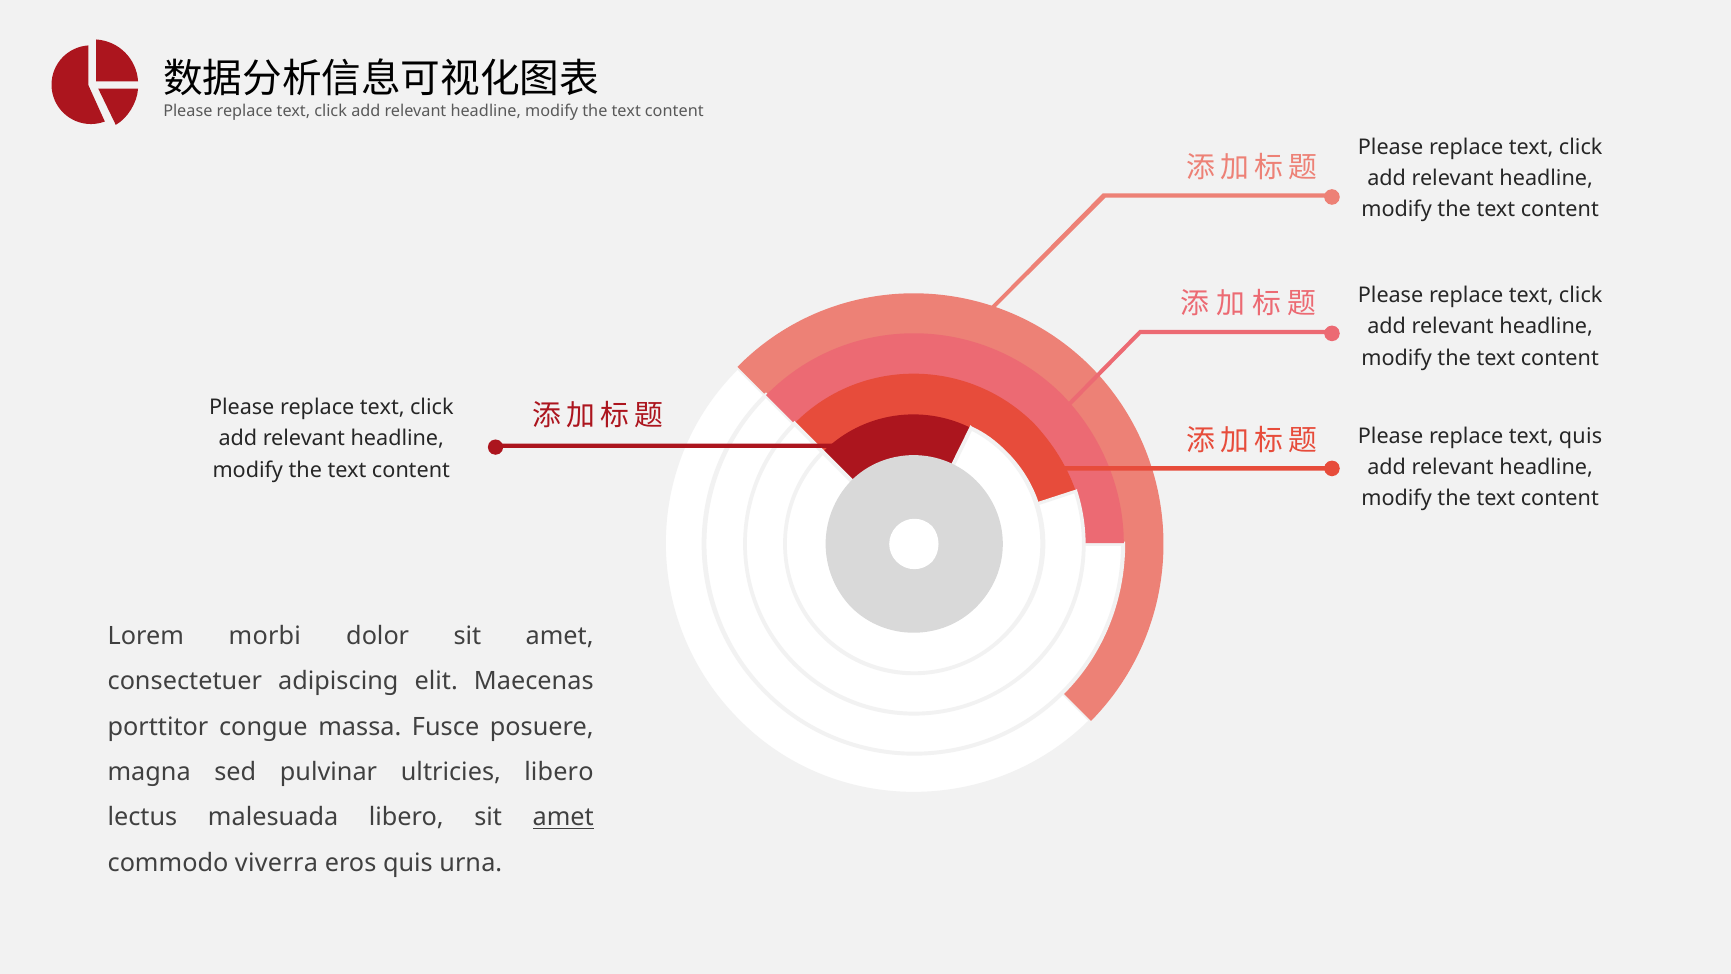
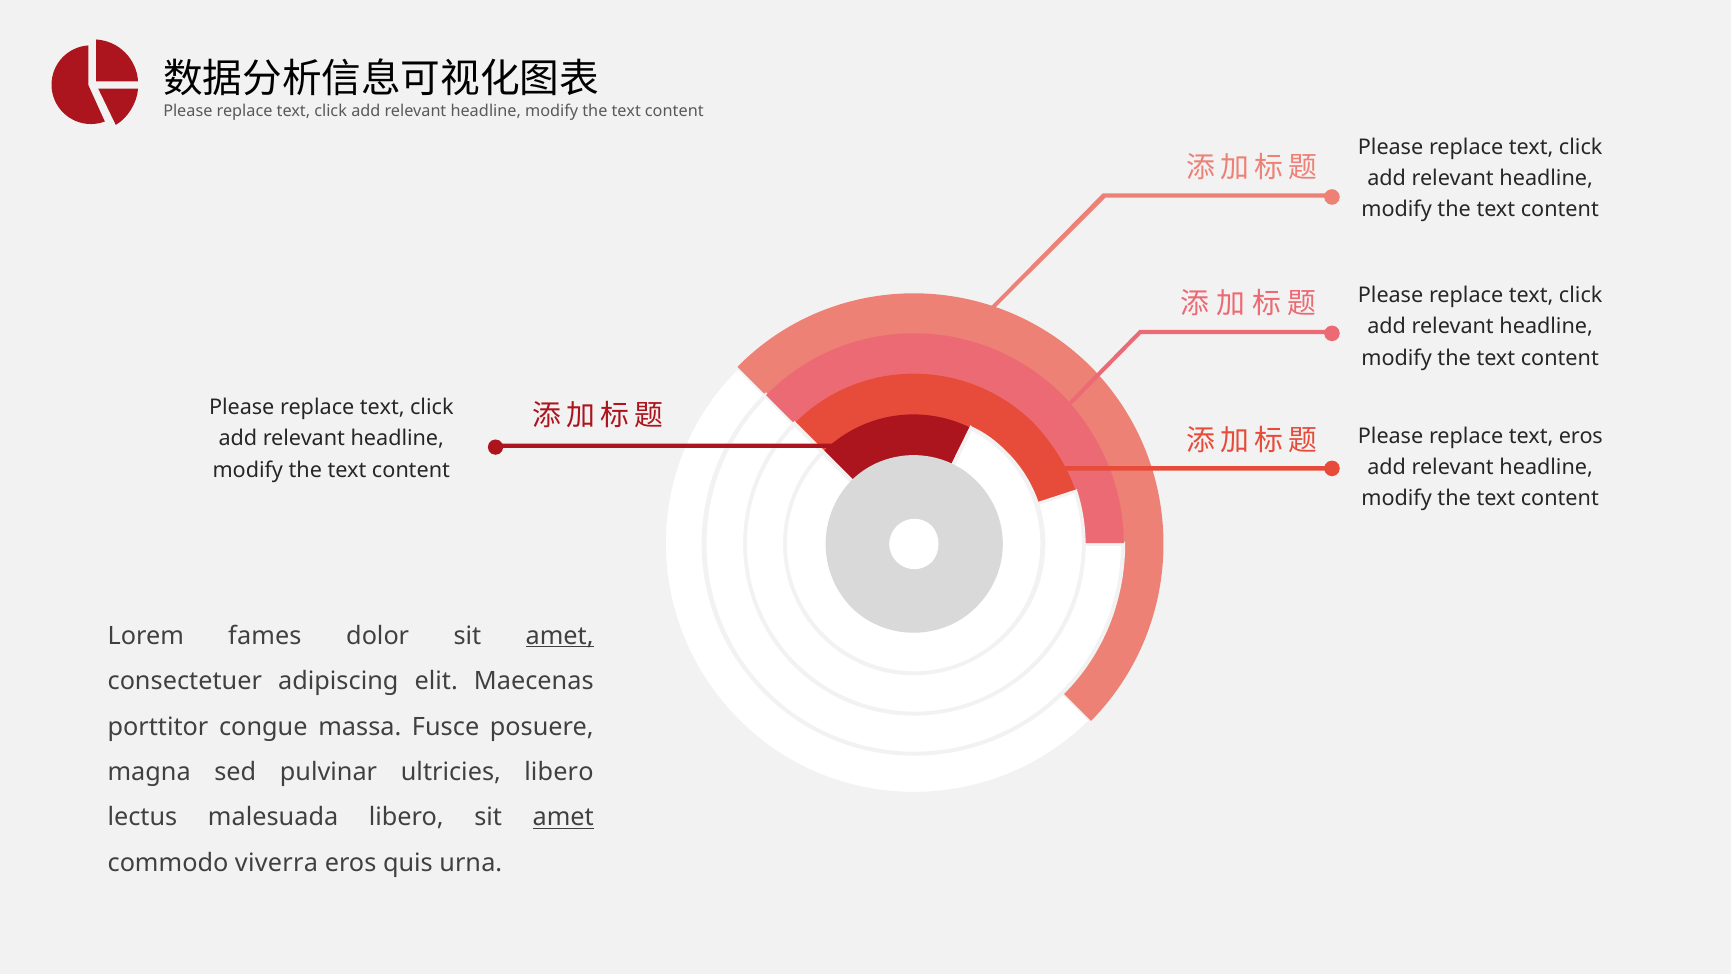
text quis: quis -> eros (1581, 436)
morbi: morbi -> fames (265, 636)
amet underline: none -> present (560, 636)
